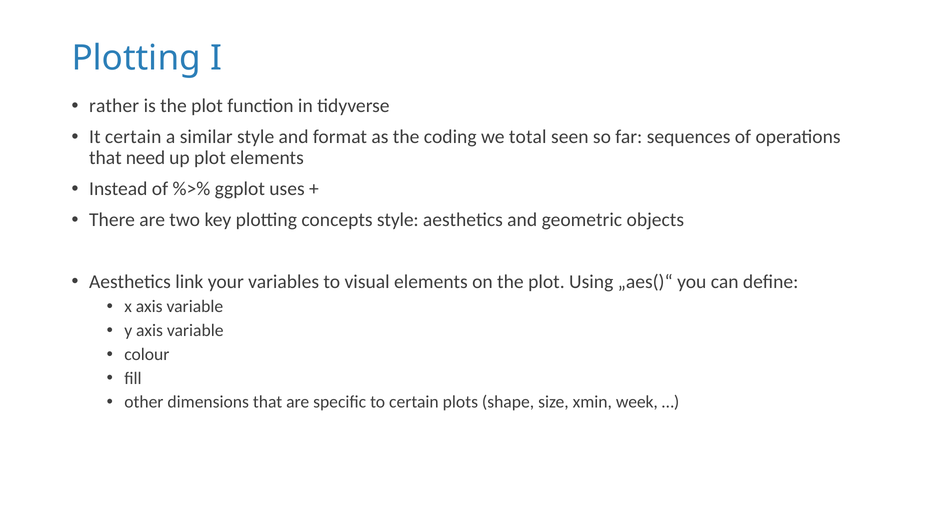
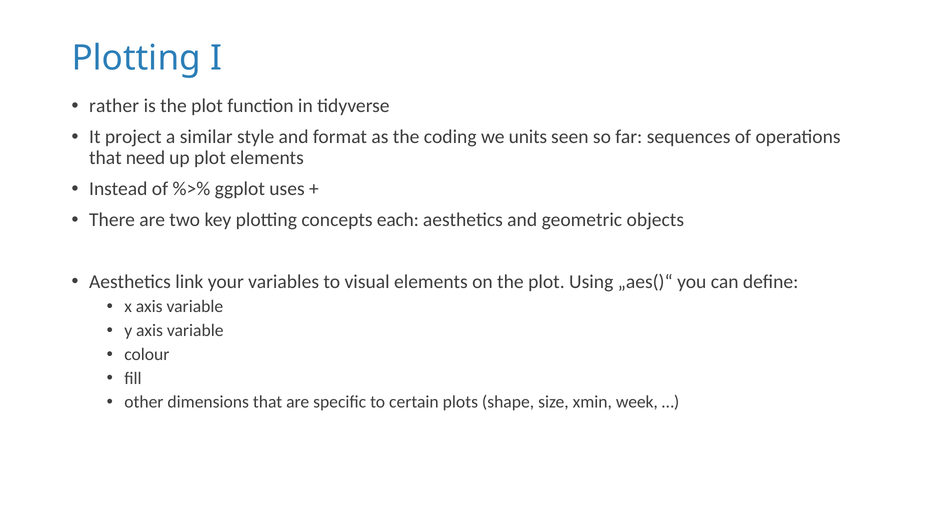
It certain: certain -> project (133, 137)
total: total -> units (528, 137)
concepts style: style -> each (398, 220)
